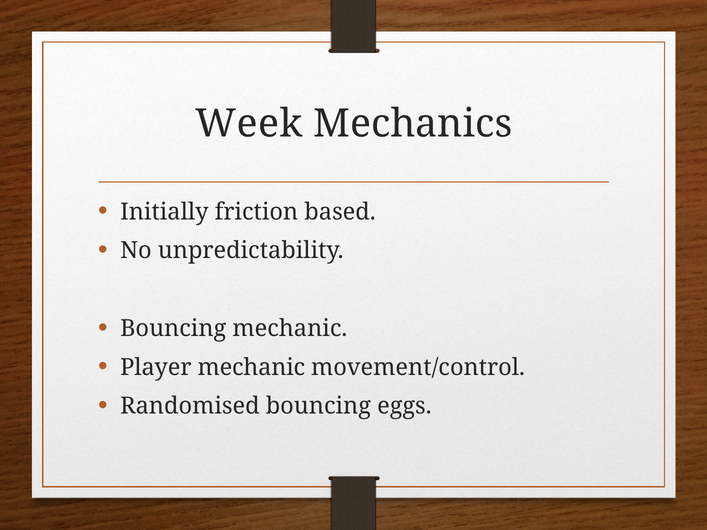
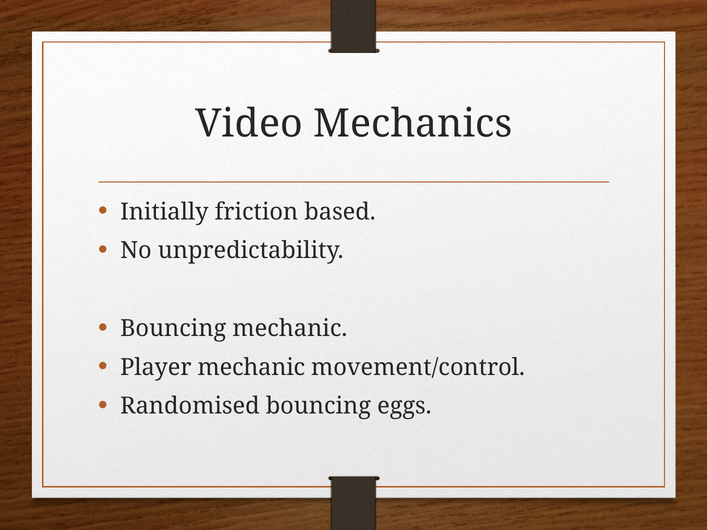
Week: Week -> Video (249, 124)
